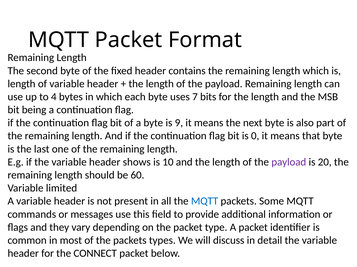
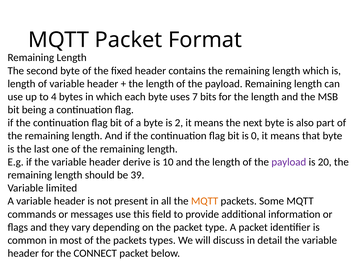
9: 9 -> 2 (179, 123)
shows: shows -> derive (137, 162)
60: 60 -> 39 (137, 176)
MQTT colour: blue -> orange (205, 202)
